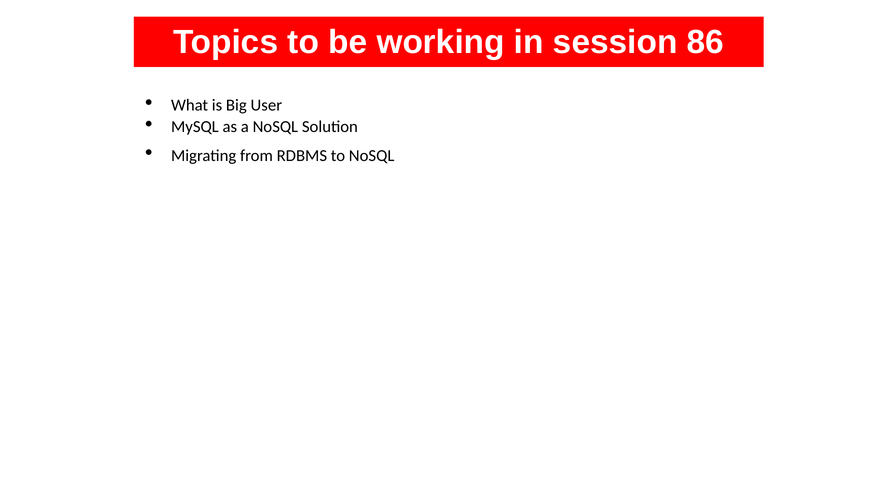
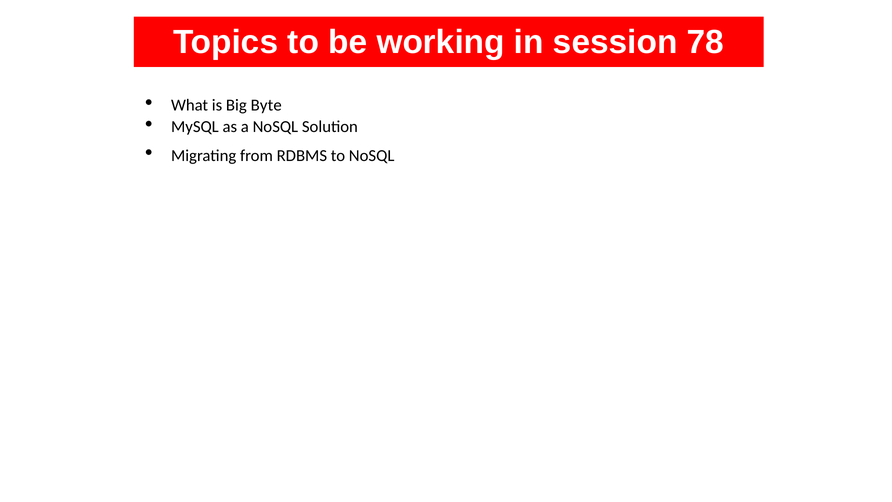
86: 86 -> 78 (705, 42)
User: User -> Byte (266, 105)
